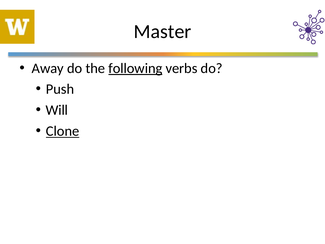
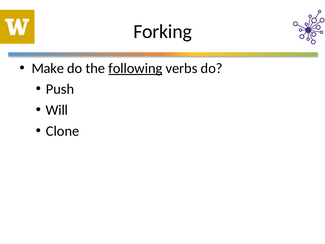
Master: Master -> Forking (163, 31)
Away: Away -> Make (48, 68)
Clone underline: present -> none (63, 131)
